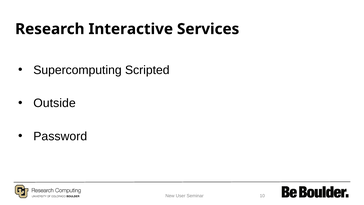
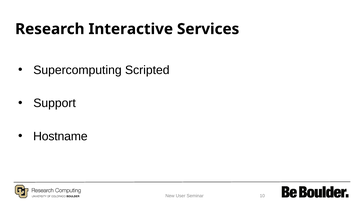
Outside: Outside -> Support (55, 103)
Password: Password -> Hostname (60, 136)
